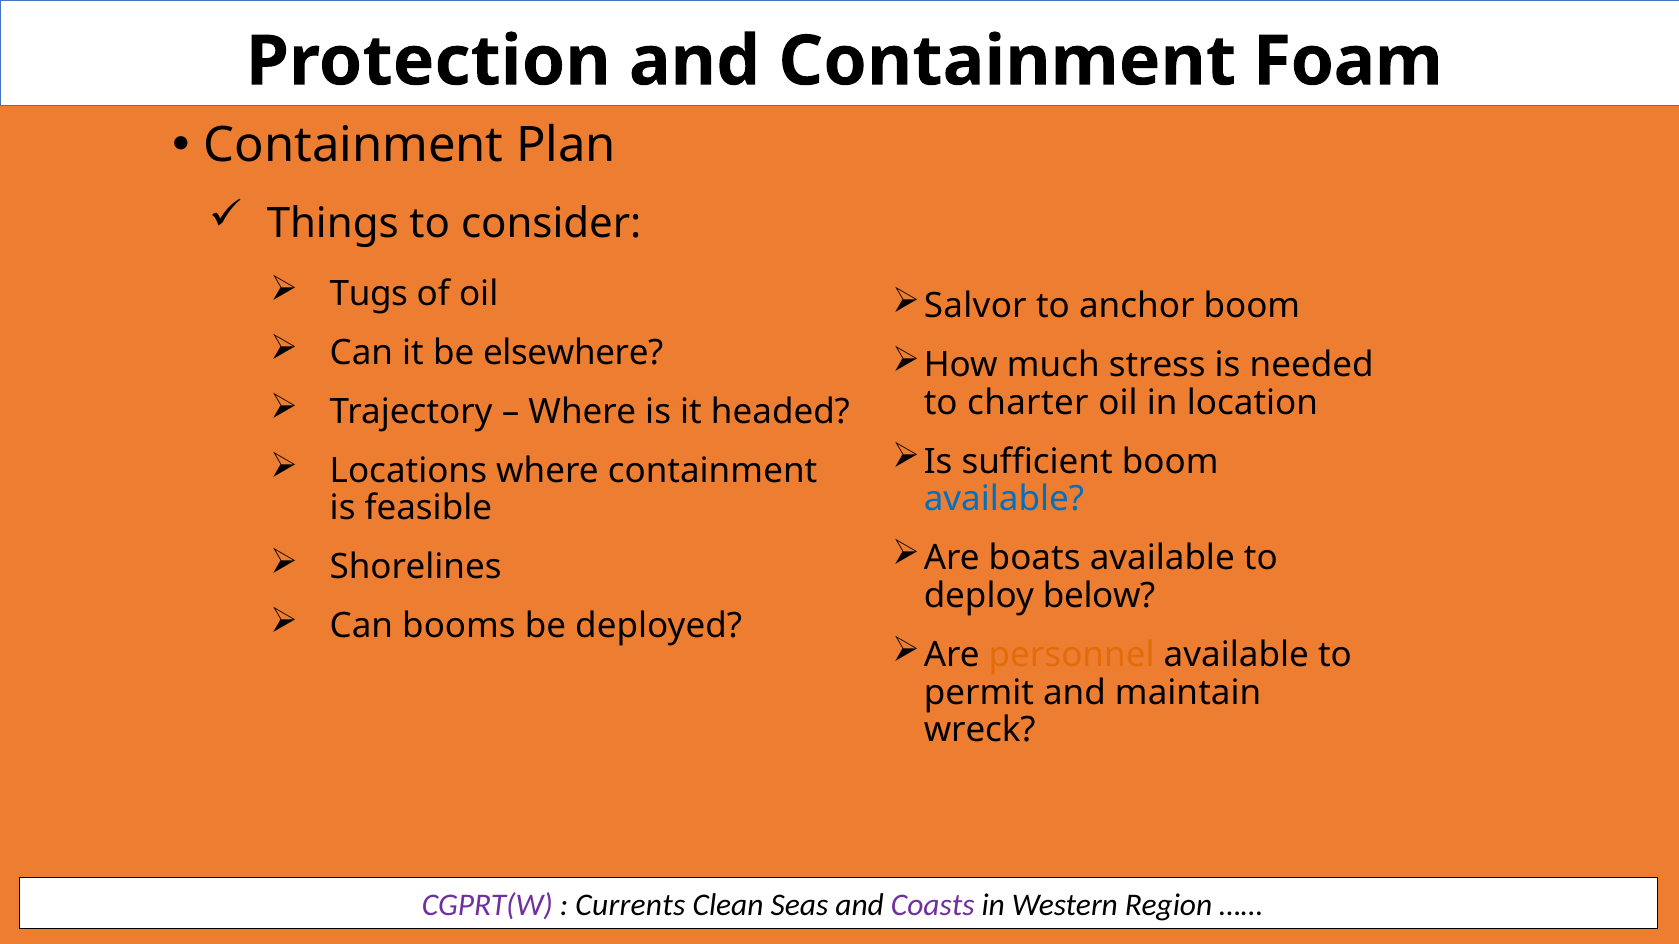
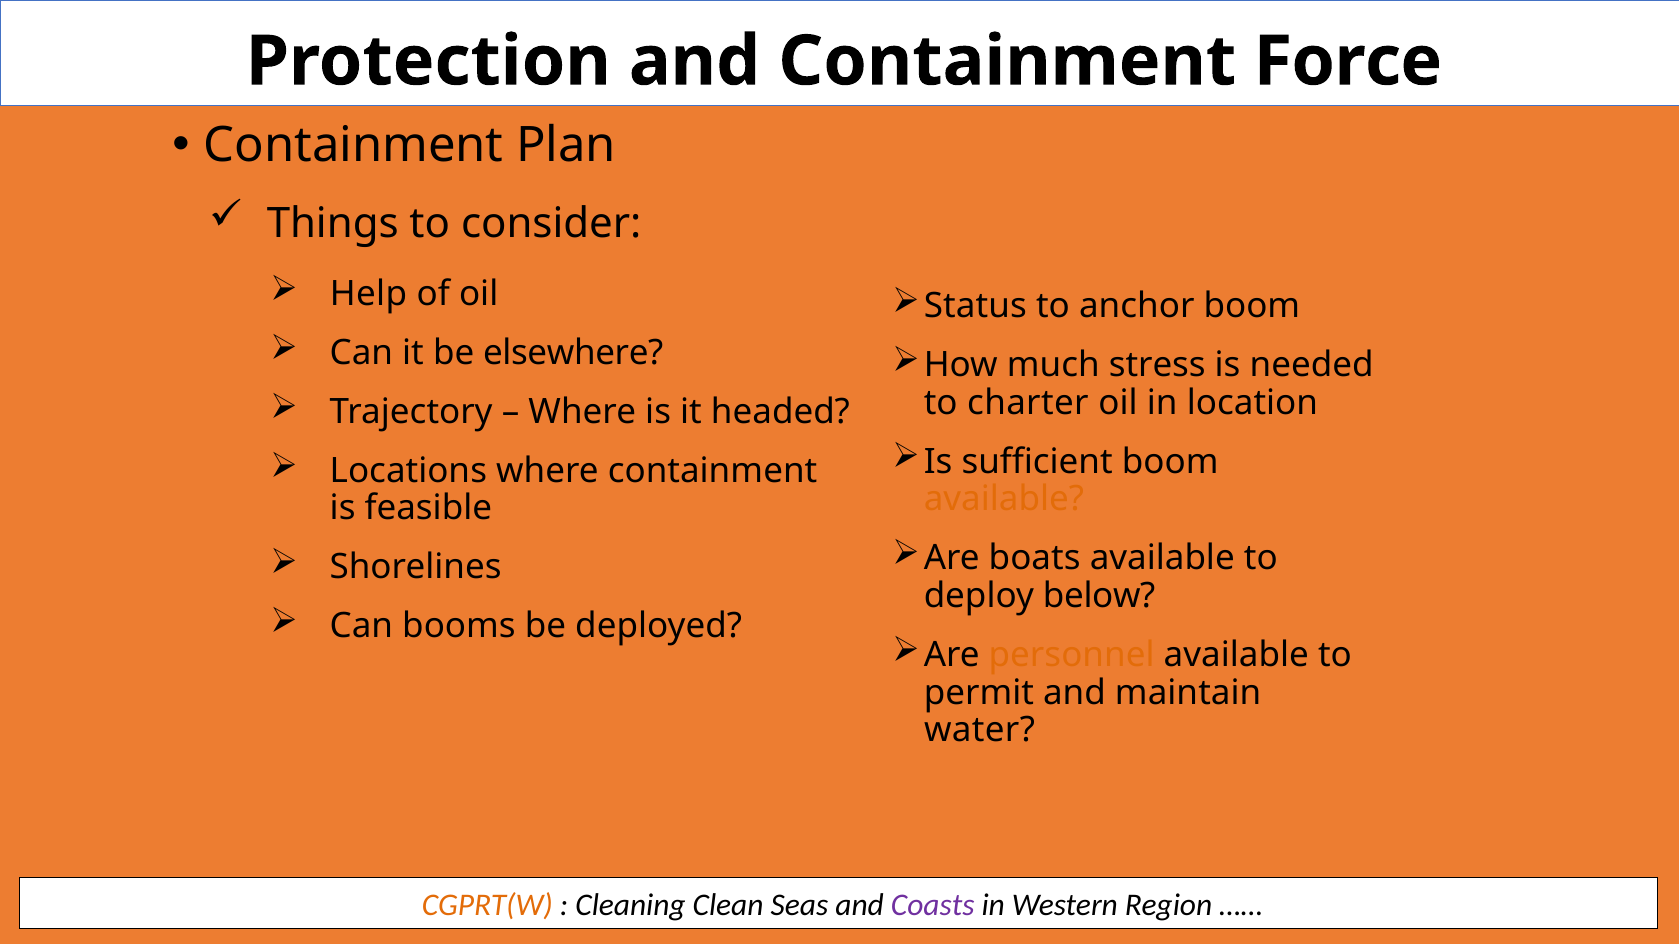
Foam: Foam -> Force (1348, 61)
Tugs: Tugs -> Help (368, 295)
Salvor: Salvor -> Status (975, 306)
available colour: blue -> orange (1004, 500)
wreck: wreck -> water (979, 731)
CGPRT(W colour: purple -> orange (487, 906)
Currents: Currents -> Cleaning (631, 906)
